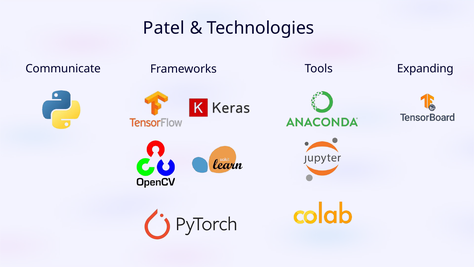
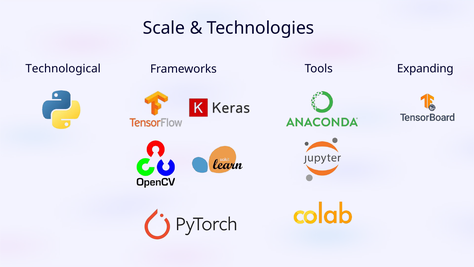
Patel: Patel -> Scale (164, 28)
Communicate: Communicate -> Technological (63, 69)
